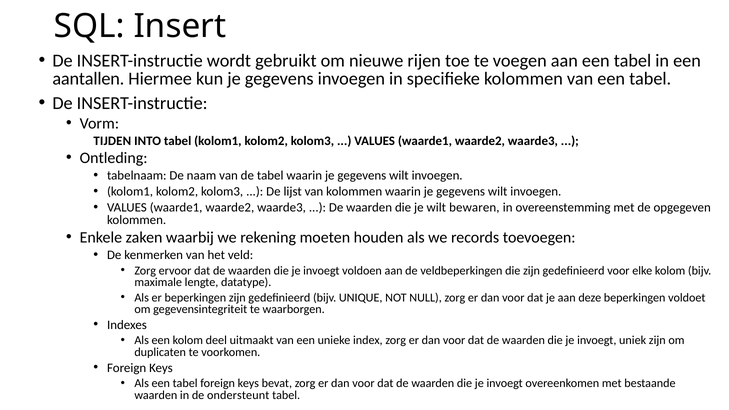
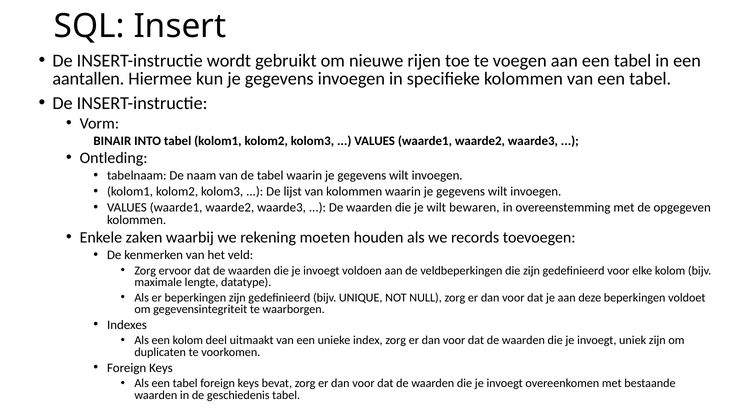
TIJDEN: TIJDEN -> BINAIR (112, 141)
ondersteunt: ondersteunt -> geschiedenis (238, 395)
